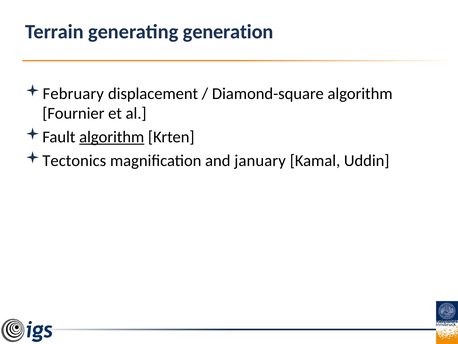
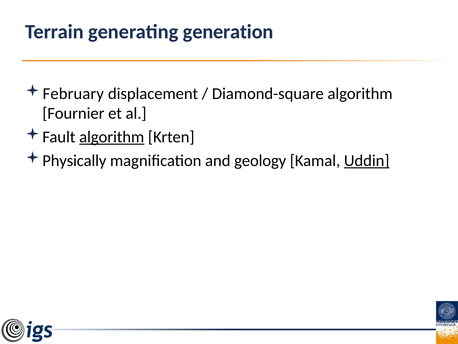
Tectonics: Tectonics -> Physically (74, 161)
january: january -> geology (260, 161)
Uddin underline: none -> present (367, 161)
